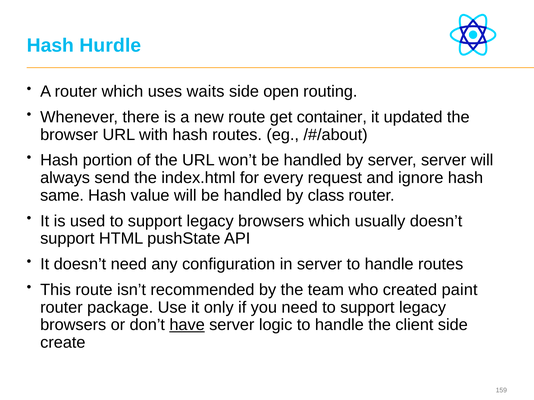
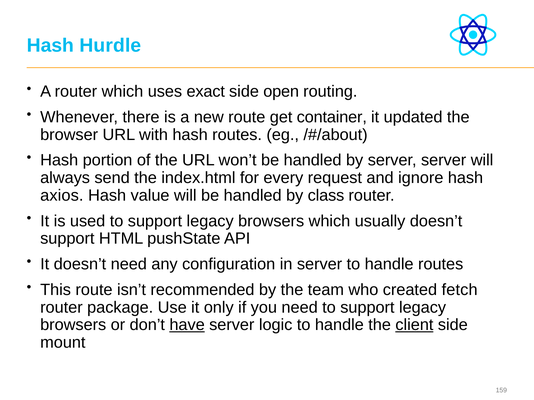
waits: waits -> exact (206, 92)
same: same -> axios (62, 196)
paint: paint -> fetch (460, 290)
client underline: none -> present (414, 325)
create: create -> mount (63, 343)
